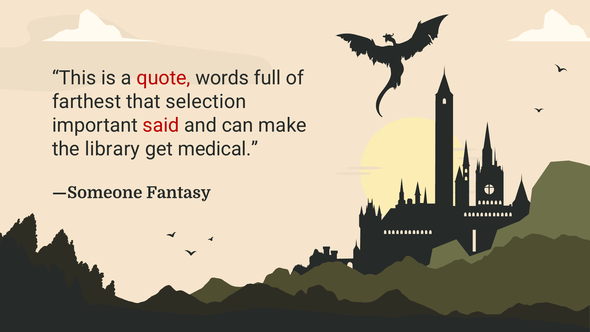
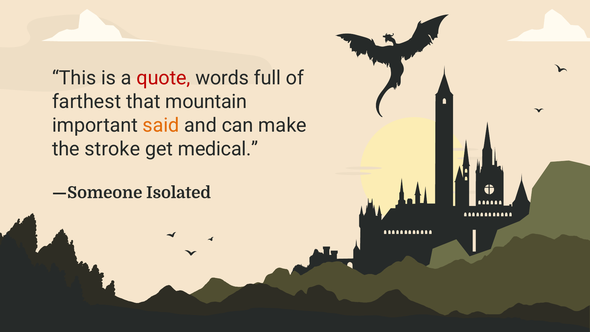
selection: selection -> mountain (206, 102)
said colour: red -> orange (161, 125)
library: library -> stroke (112, 149)
Fantasy: Fantasy -> Isolated (179, 193)
